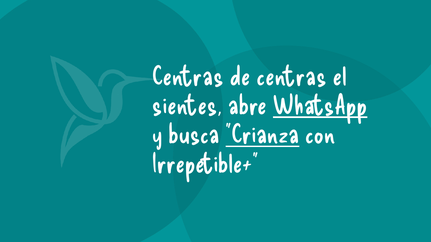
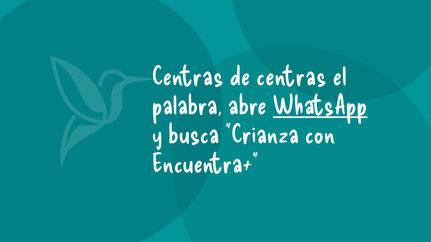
sientes: sientes -> palabra (187, 106)
Crianza underline: present -> none (262, 135)
Irrepetible+: Irrepetible+ -> Encuentra+ (205, 164)
